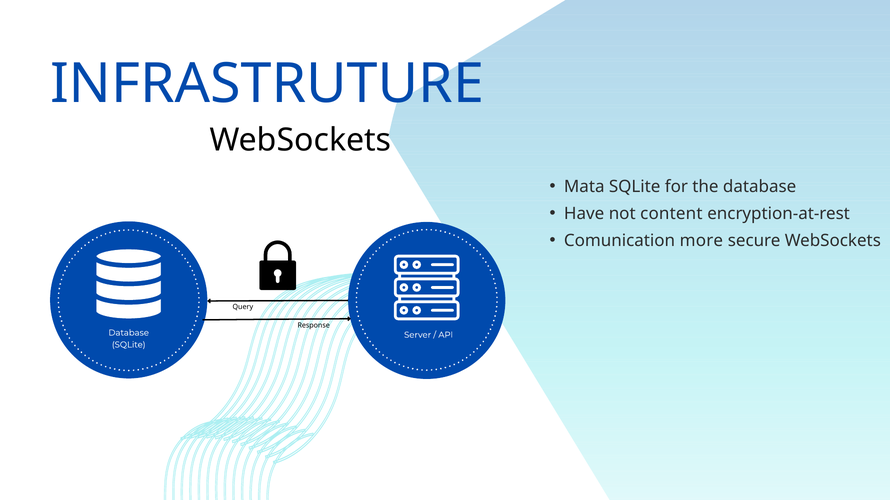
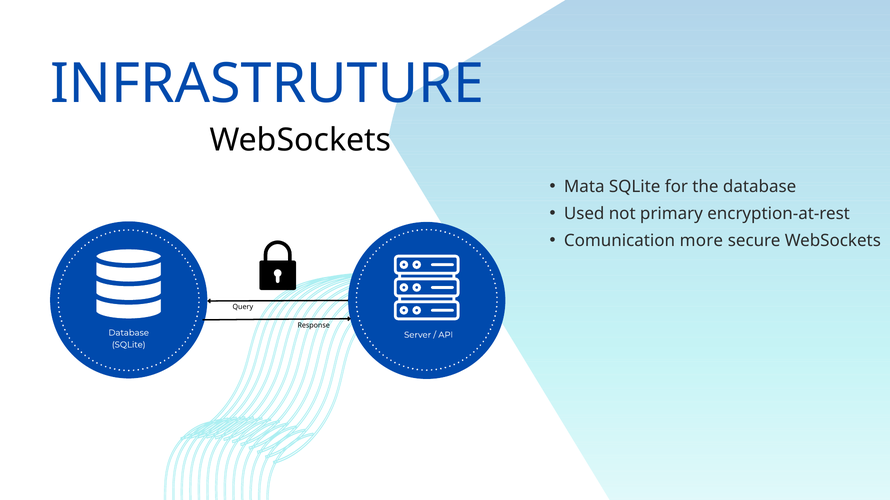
Have: Have -> Used (584, 214)
content: content -> primary (671, 214)
